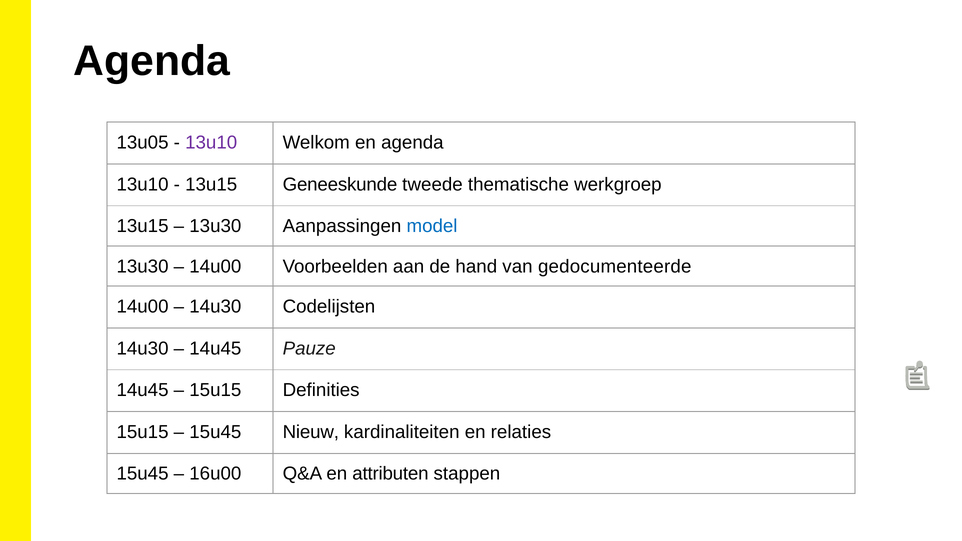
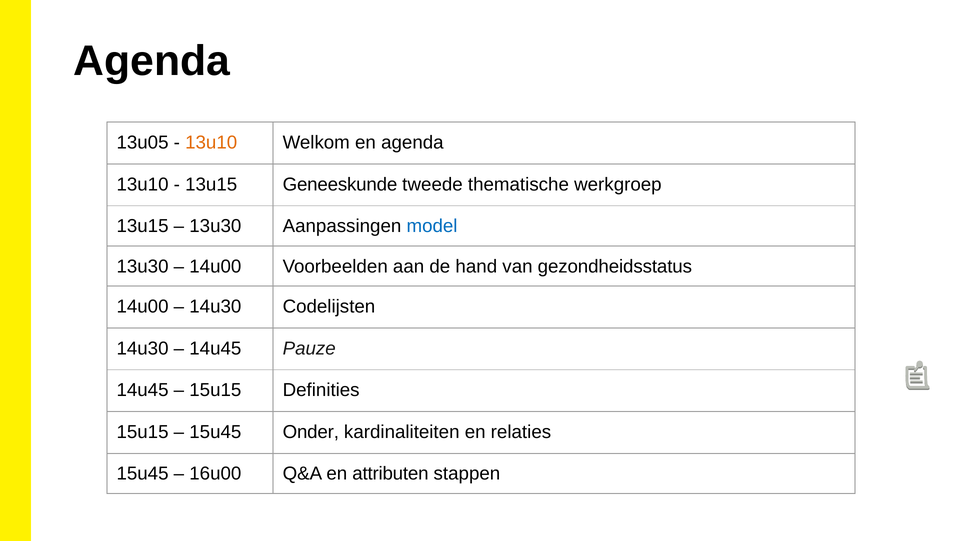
13u10 colour: purple -> orange (211, 143)
gedocumenteerde: gedocumenteerde -> gezondheidsstatus (615, 266)
Nieuw: Nieuw -> Onder (311, 432)
